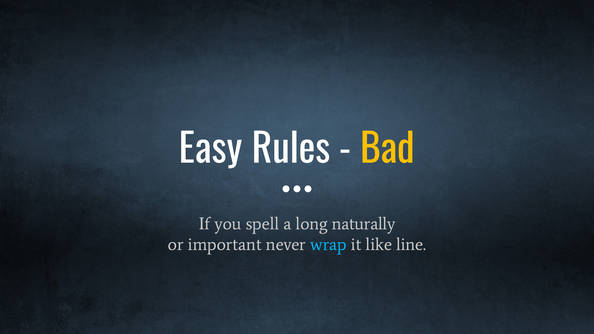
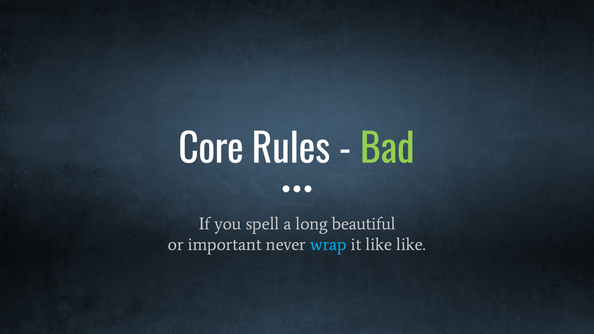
Easy: Easy -> Core (211, 150)
Bad colour: yellow -> light green (388, 150)
naturally: naturally -> beautiful (364, 224)
like line: line -> like (411, 245)
